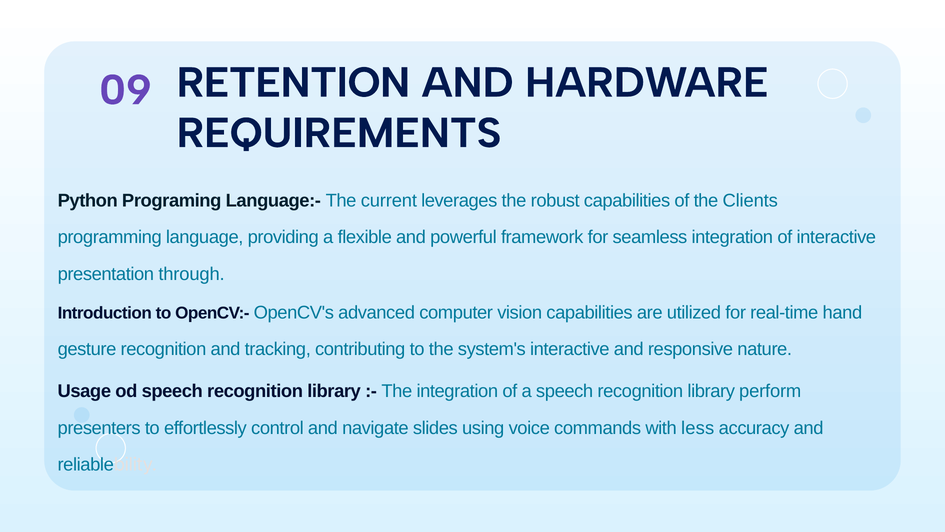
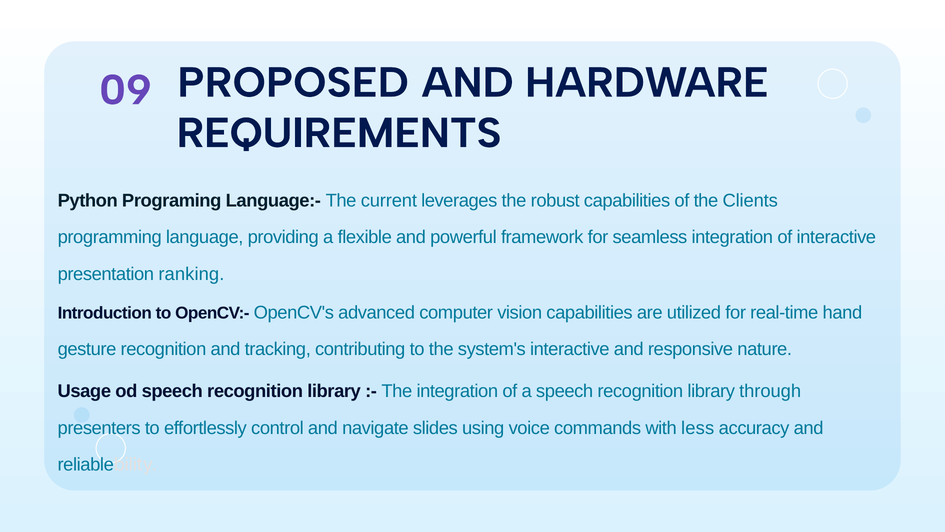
RETENTION: RETENTION -> PROPOSED (293, 83)
through: through -> ranking (191, 274)
perform: perform -> through (770, 391)
